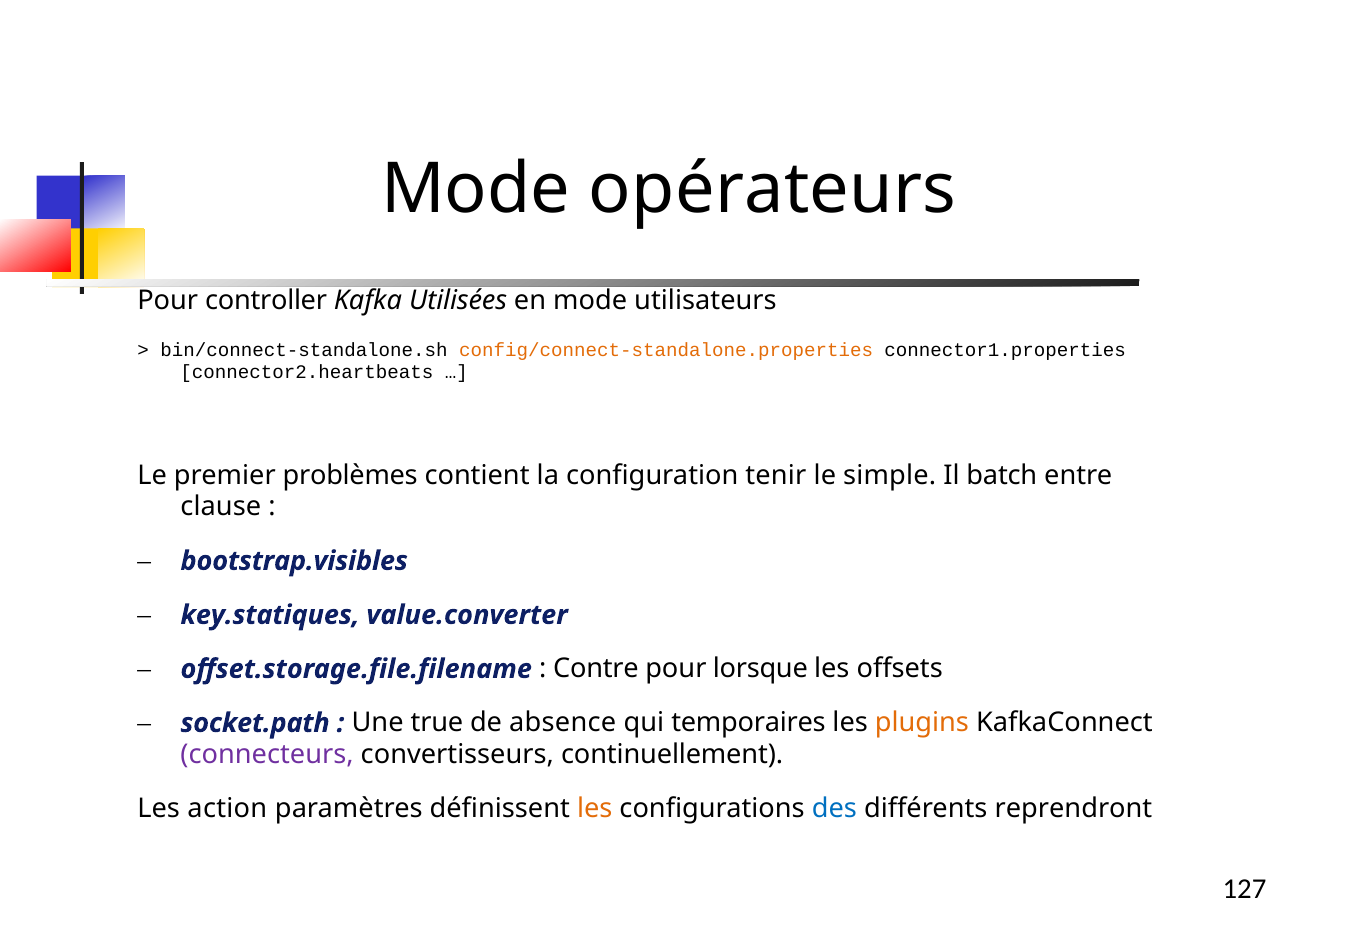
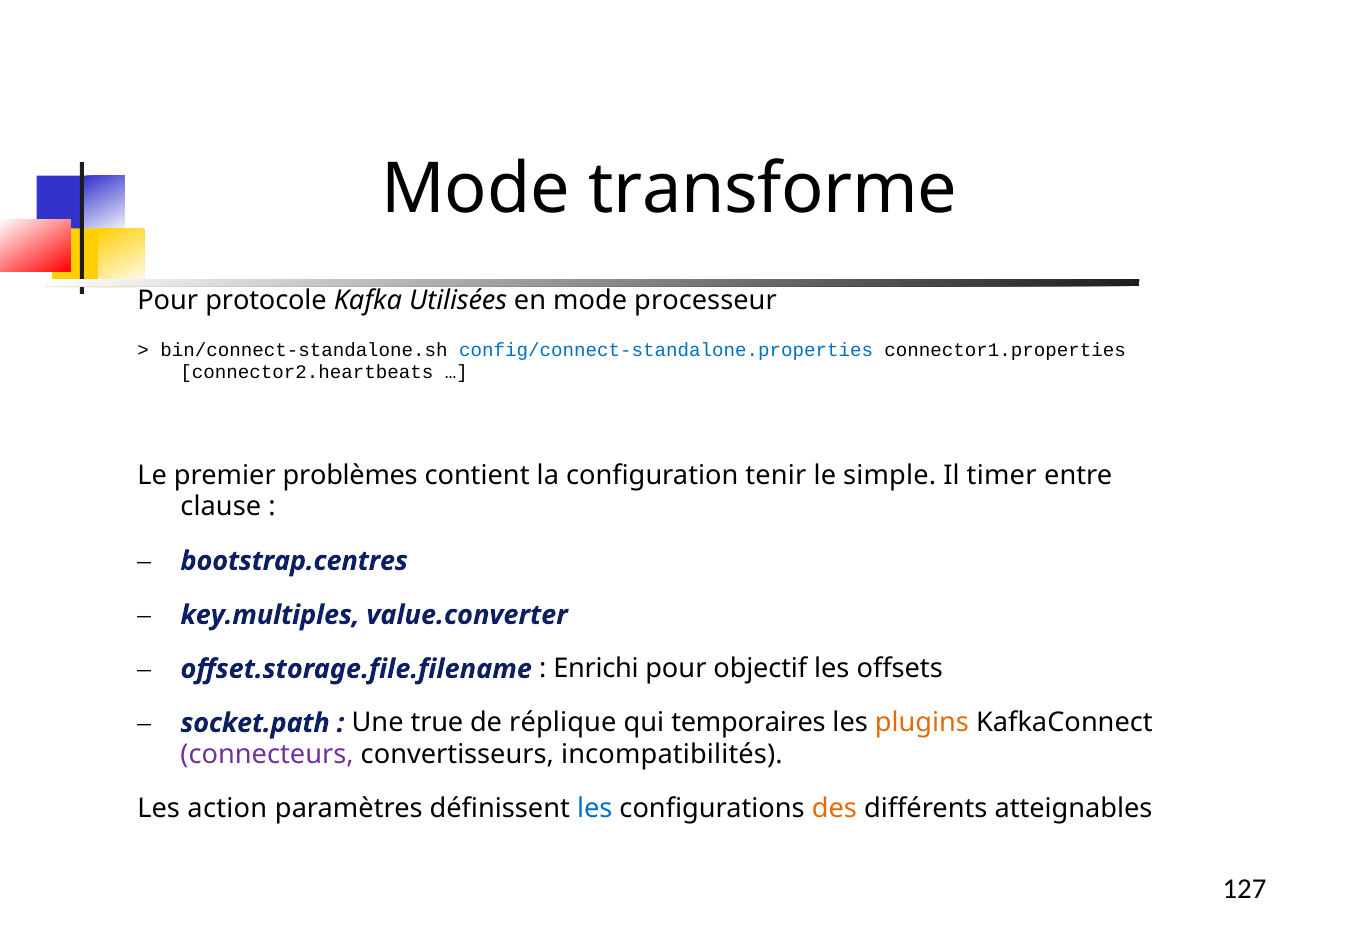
opérateurs: opérateurs -> transforme (773, 189)
controller: controller -> protocole (266, 301)
utilisateurs: utilisateurs -> processeur (705, 301)
config/connect-standalone.properties colour: orange -> blue (666, 350)
batch: batch -> timer (1002, 476)
bootstrap.visibles: bootstrap.visibles -> bootstrap.centres (294, 561)
key.statiques: key.statiques -> key.multiples (270, 615)
Contre: Contre -> Enrichi (596, 669)
lorsque: lorsque -> objectif (760, 669)
absence: absence -> réplique (563, 723)
continuellement: continuellement -> incompatibilités (672, 754)
les colour: orange -> blue (595, 808)
des colour: blue -> orange (834, 808)
reprendront: reprendront -> atteignables (1073, 808)
